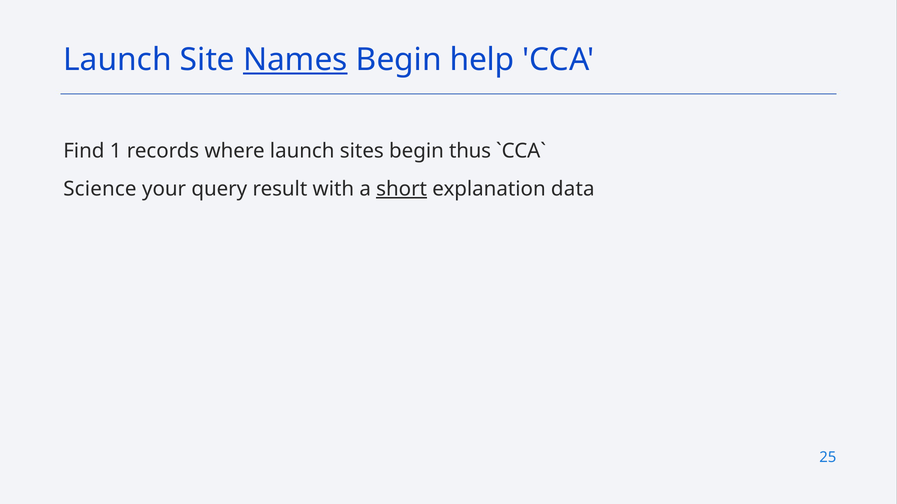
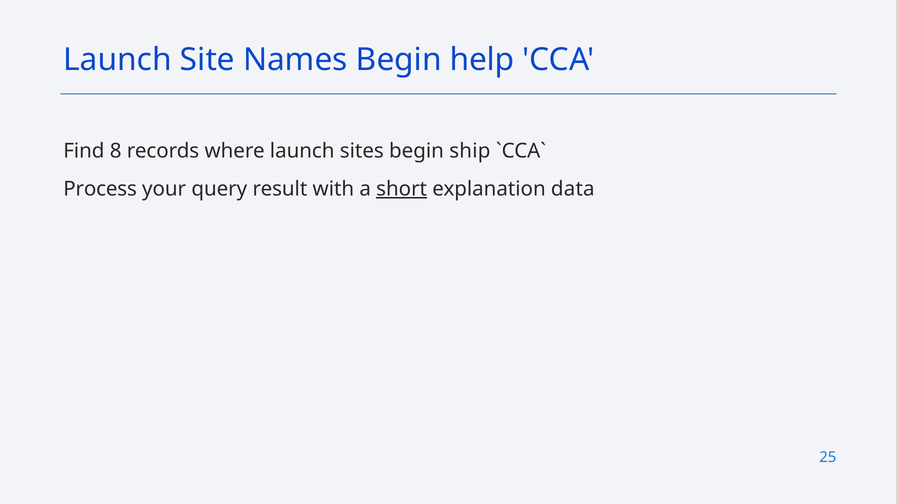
Names underline: present -> none (295, 60)
1: 1 -> 8 (116, 151)
thus: thus -> ship (470, 151)
Science: Science -> Process (100, 189)
